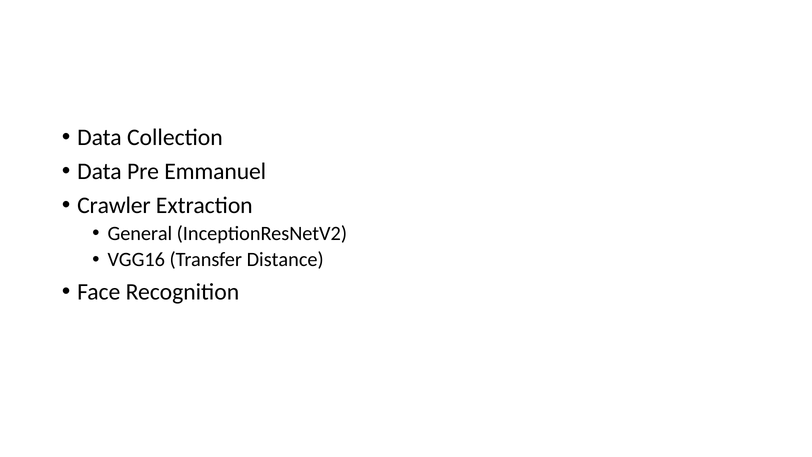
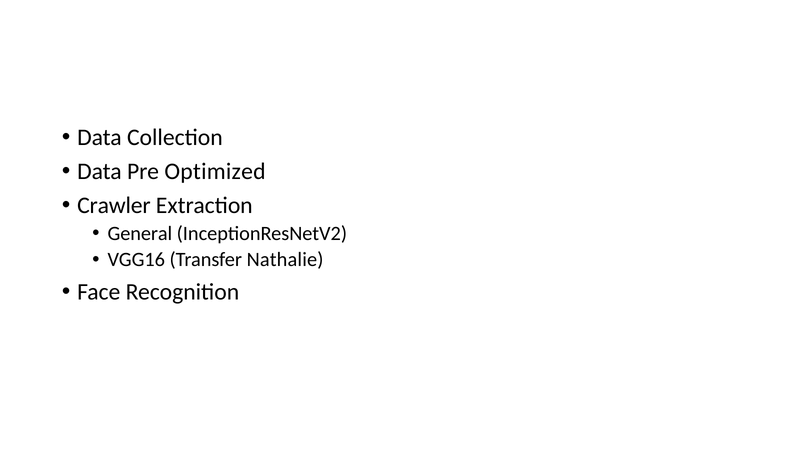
Emmanuel: Emmanuel -> Optimized (215, 171)
Distance: Distance -> Nathalie (285, 260)
